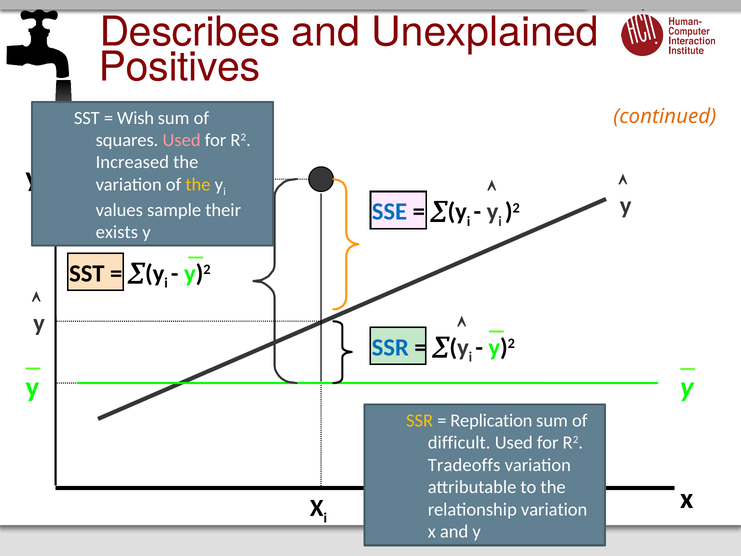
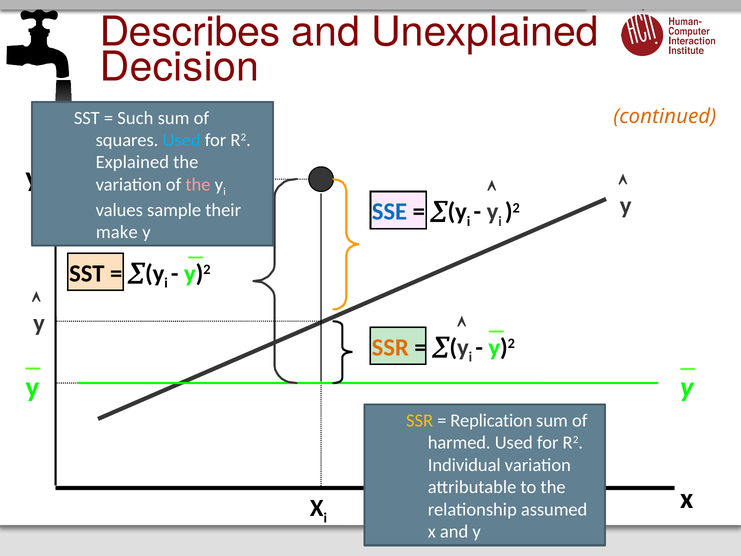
Positives: Positives -> Decision (179, 67)
Wish: Wish -> Such (135, 118)
Used colour: pink -> light blue (182, 140)
Increased: Increased -> Explained (132, 162)
the colour: yellow -> pink (198, 185)
exists: exists -> make (117, 232)
SSR colour: blue -> orange (390, 347)
difficult: difficult -> harmed (459, 443)
Tradeoffs: Tradeoffs -> Individual (464, 465)
relationship variation: variation -> assumed (554, 509)
